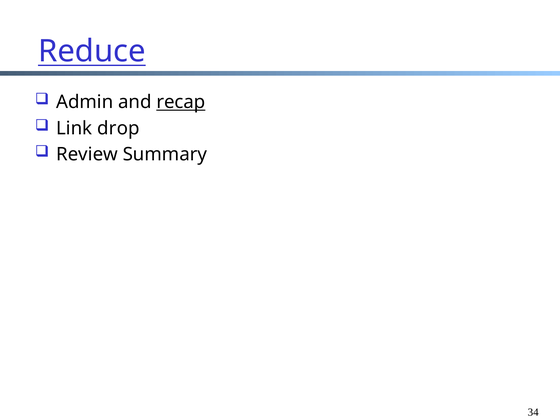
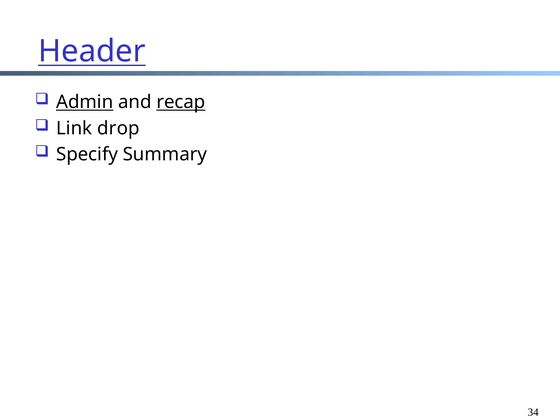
Reduce: Reduce -> Header (92, 51)
Admin underline: none -> present (85, 102)
Review: Review -> Specify (87, 154)
